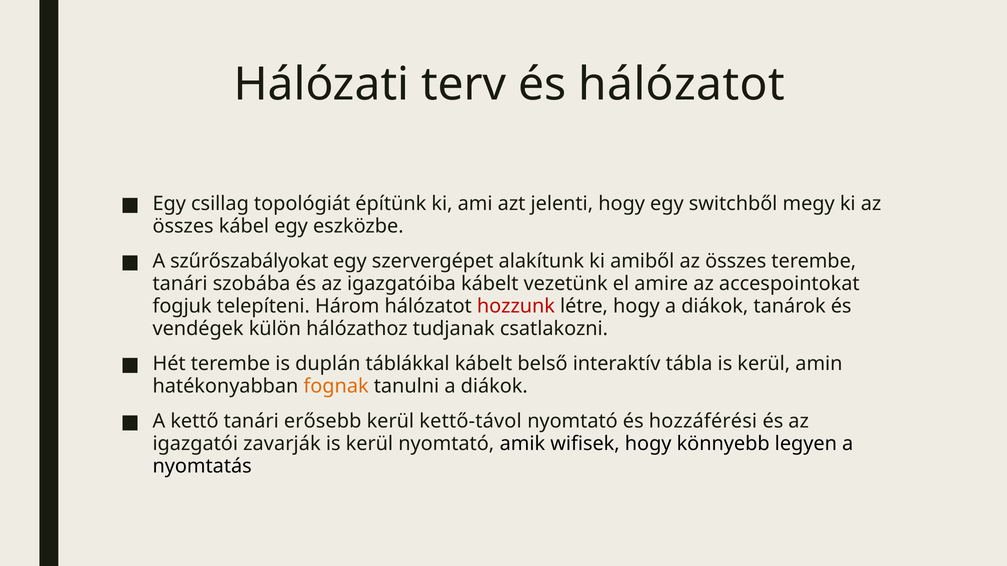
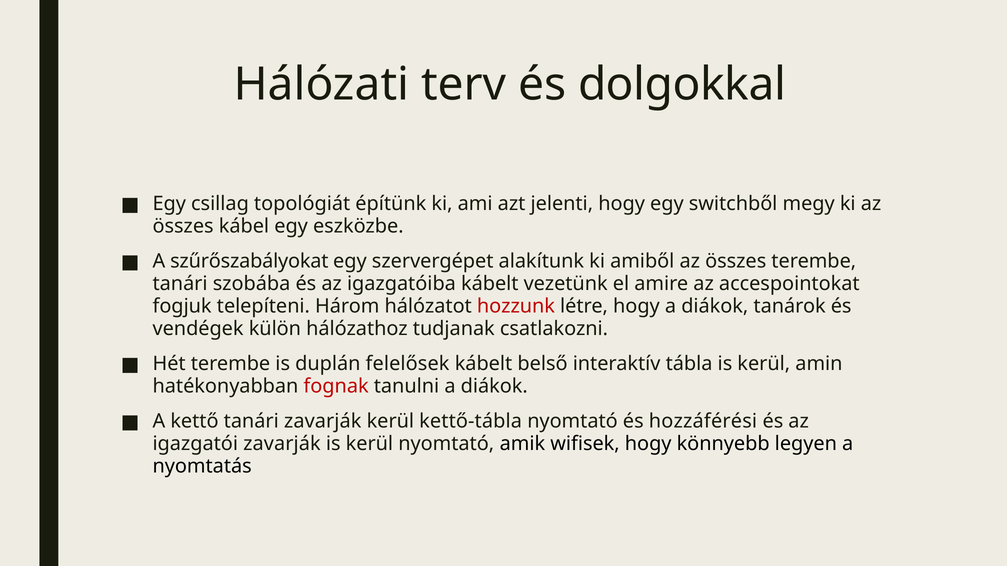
és hálózatot: hálózatot -> dolgokkal (682, 85)
táblákkal: táblákkal -> felelősek (408, 364)
fognak colour: orange -> red (336, 387)
tanári erősebb: erősebb -> zavarják (323, 422)
kettő-távol: kettő-távol -> kettő-tábla (471, 422)
